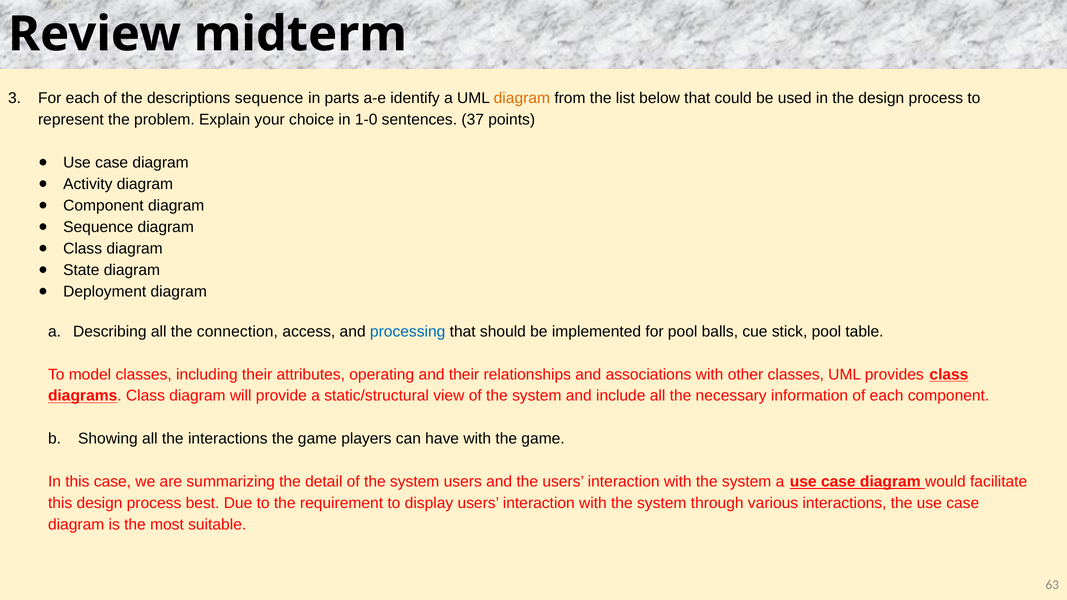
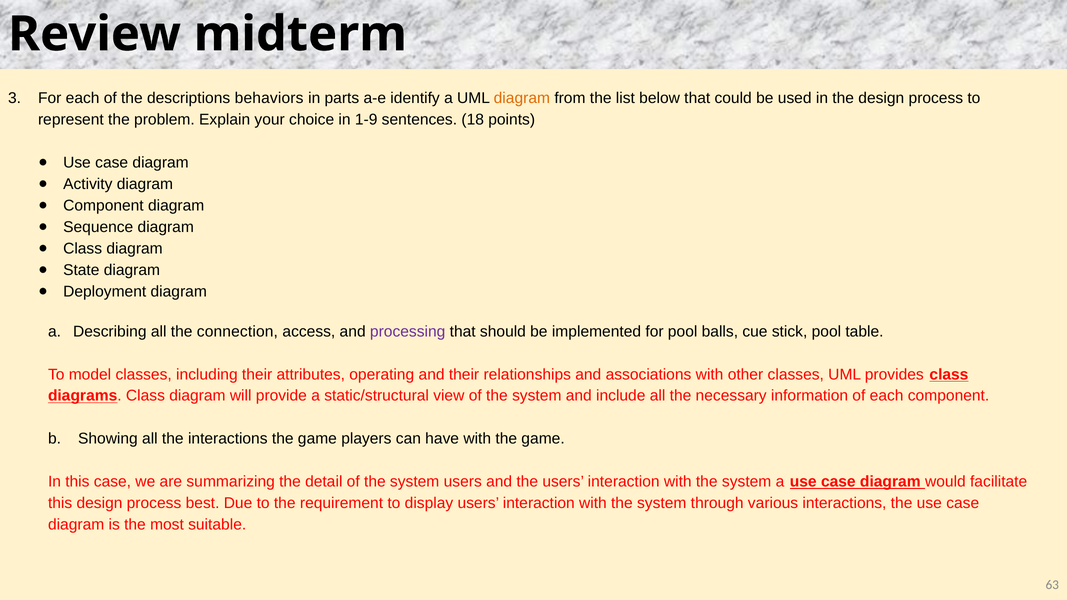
descriptions sequence: sequence -> behaviors (269, 98)
1-0: 1-0 -> 1-9 (366, 120)
37: 37 -> 18 (473, 120)
processing colour: blue -> purple (408, 332)
